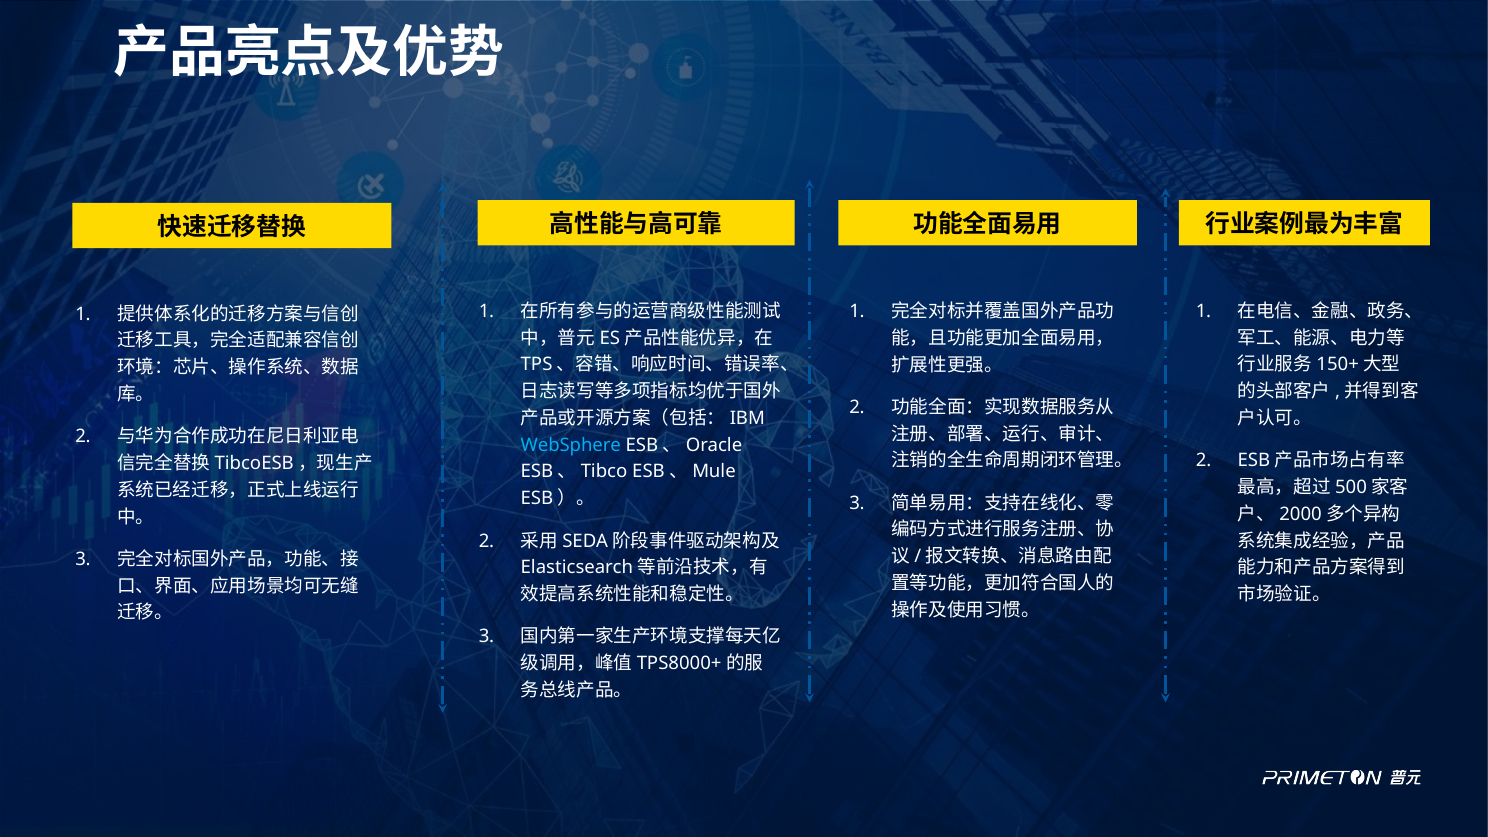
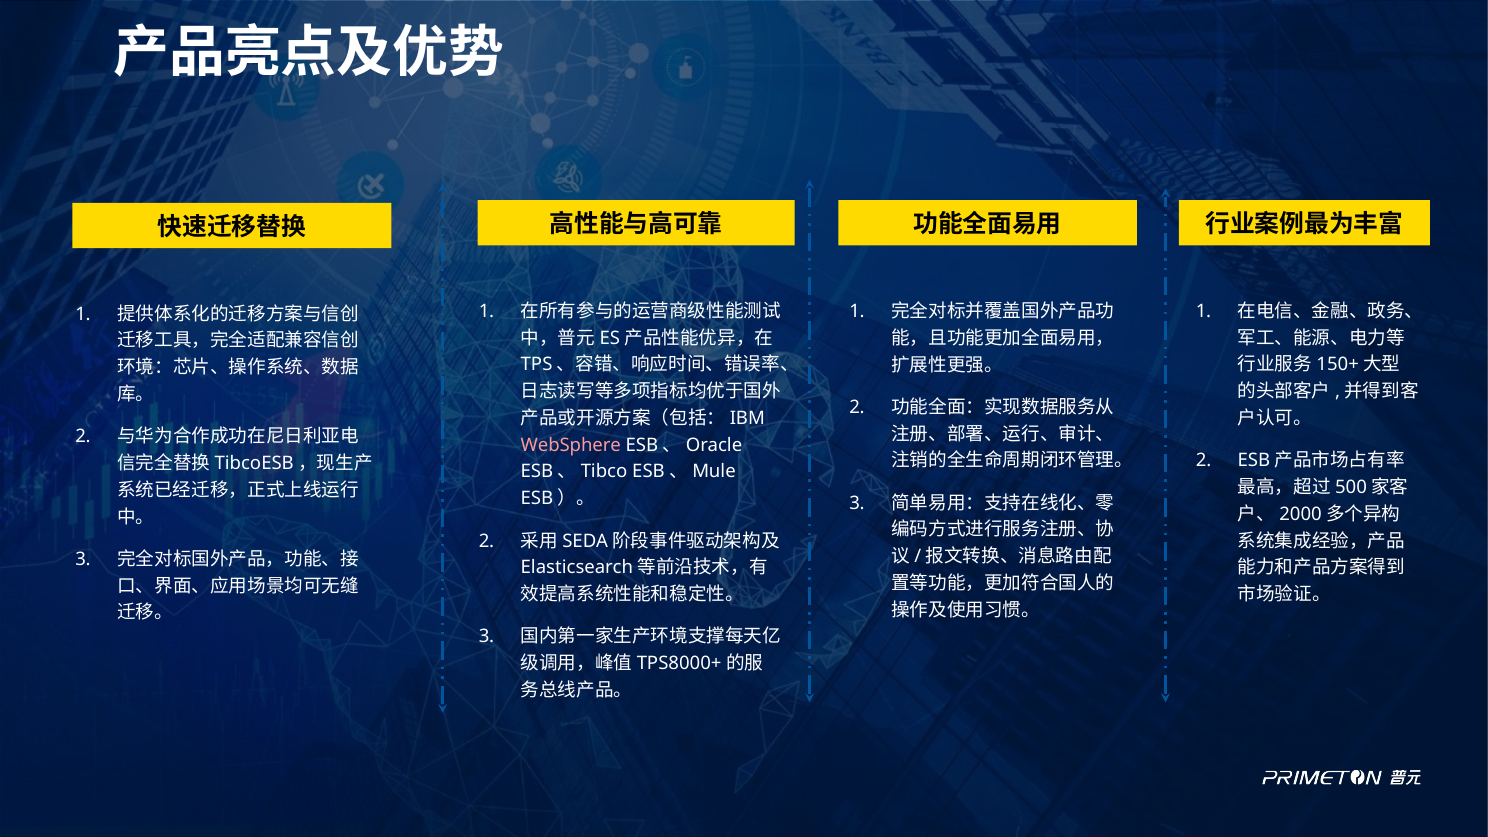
WebSphere colour: light blue -> pink (571, 445)
